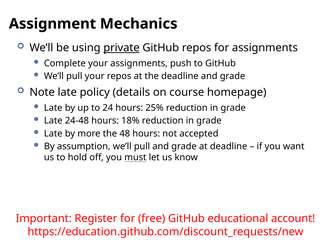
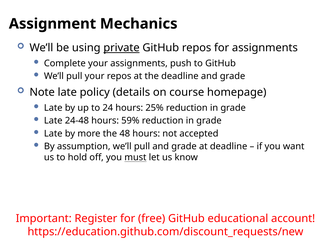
18%: 18% -> 59% (130, 121)
